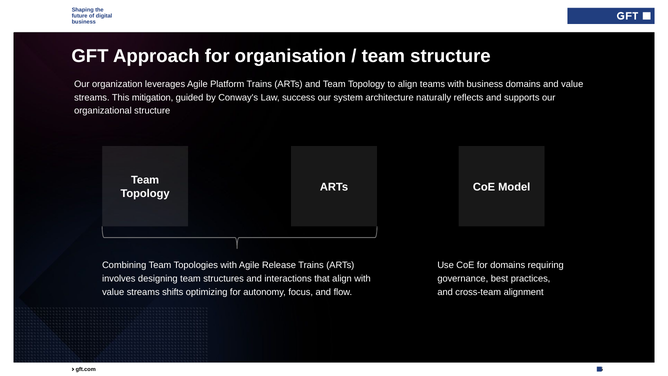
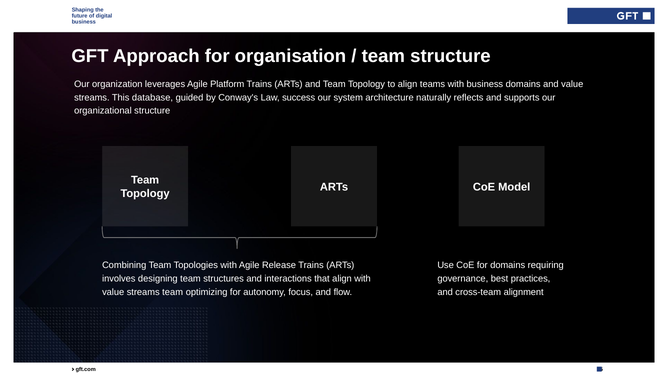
mitigation: mitigation -> database (153, 97)
streams shifts: shifts -> team (173, 292)
